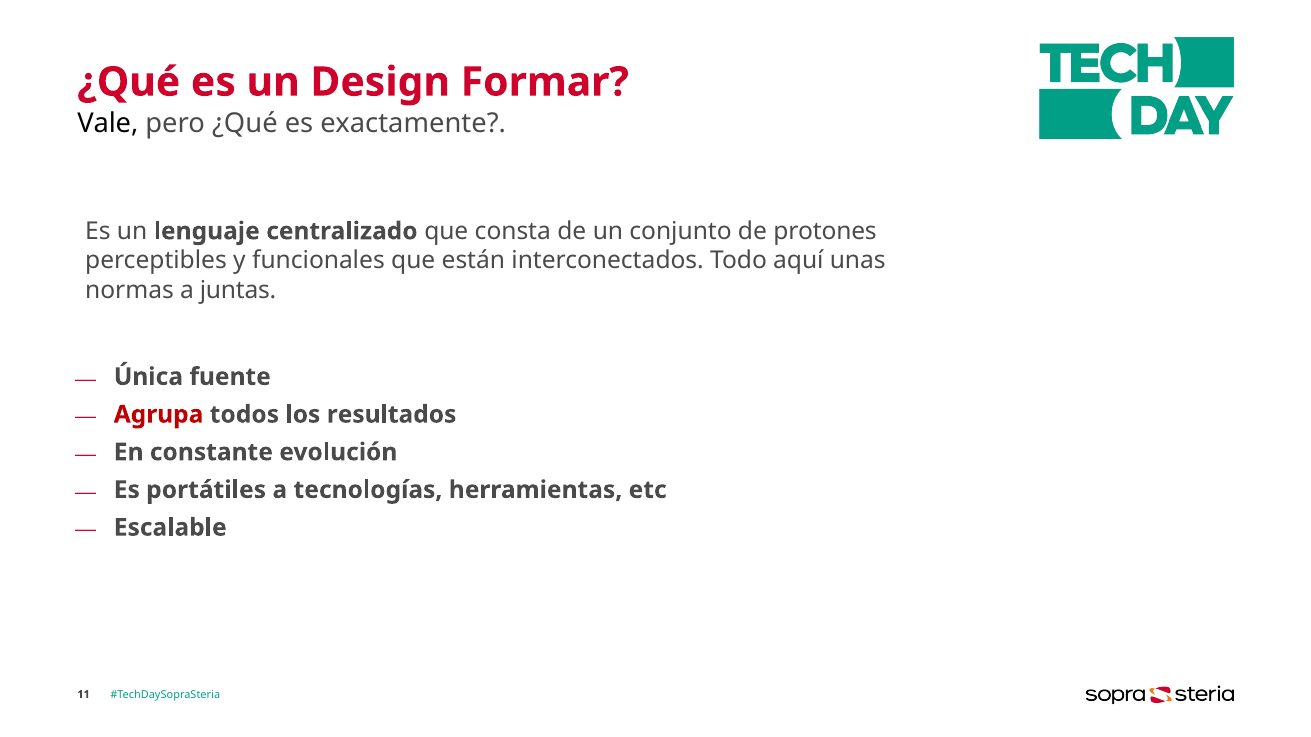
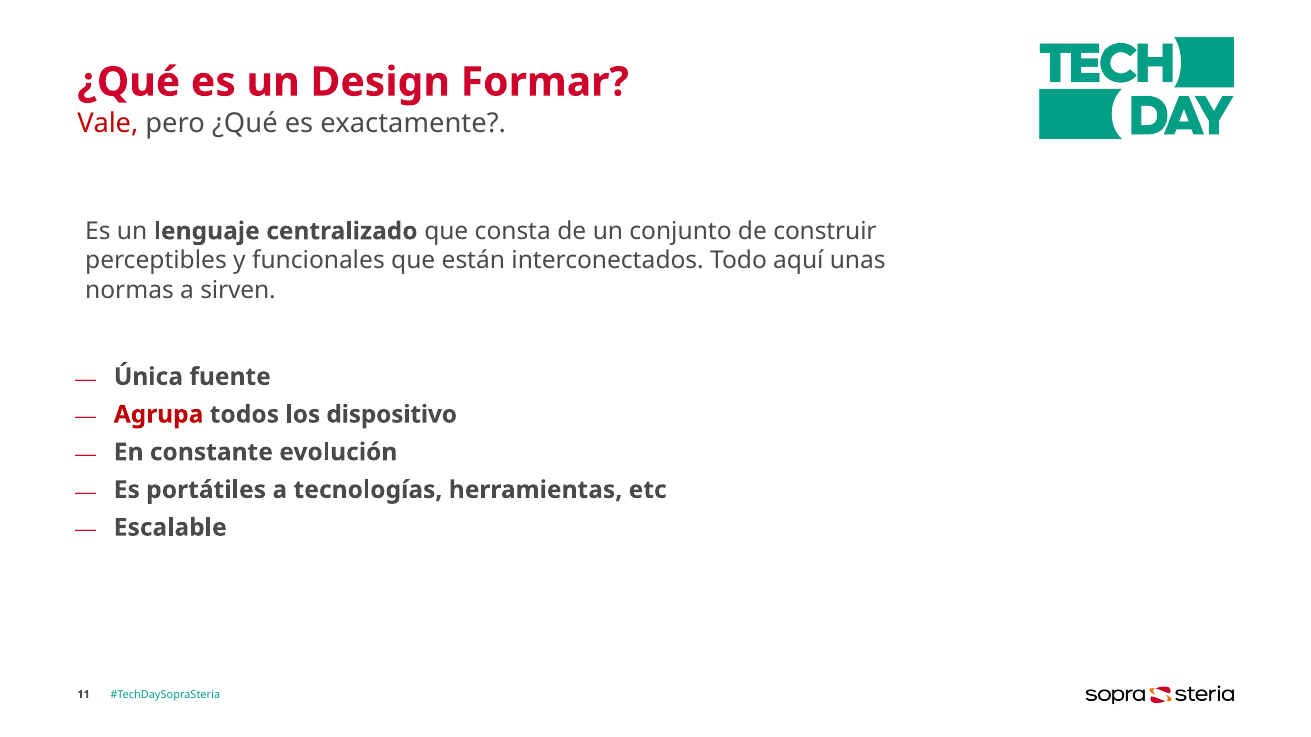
Vale colour: black -> red (108, 124)
protones: protones -> construir (825, 231)
juntas: juntas -> sirven (238, 290)
resultados: resultados -> dispositivo (392, 415)
